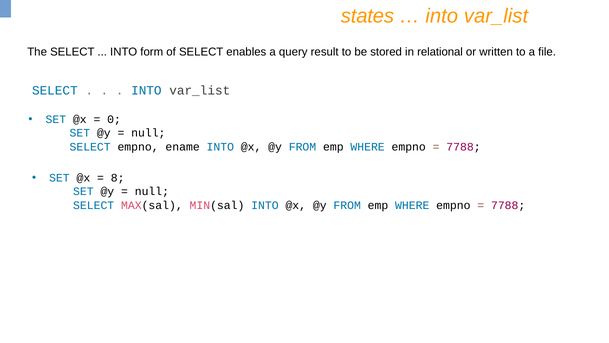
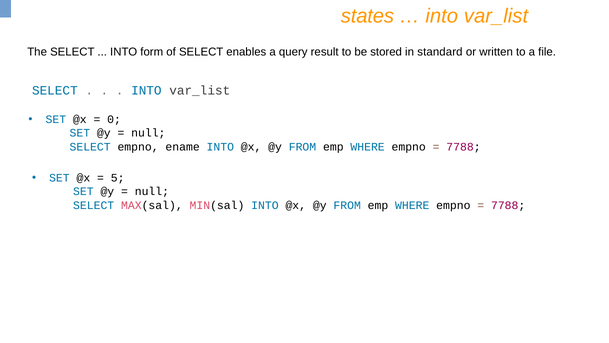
relational: relational -> standard (440, 52)
8: 8 -> 5 (118, 178)
